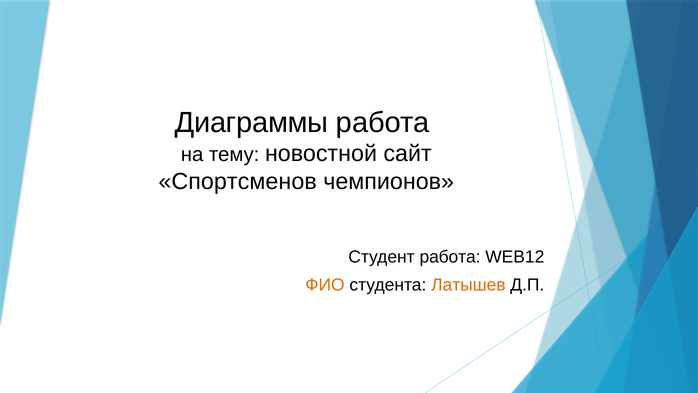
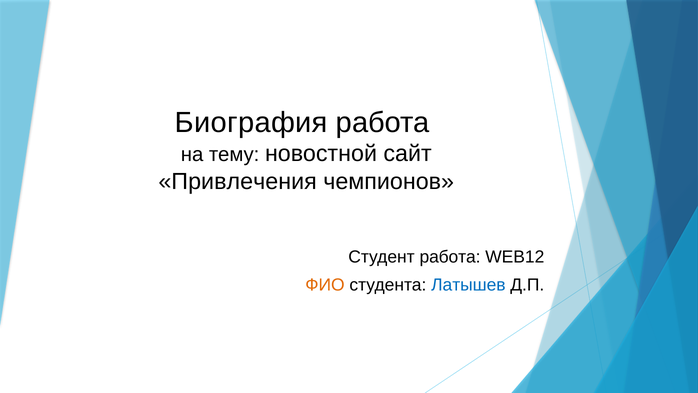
Диаграммы: Диаграммы -> Биография (251, 122)
Спортсменов: Спортсменов -> Привлечения (238, 181)
Латышев colour: orange -> blue (468, 285)
